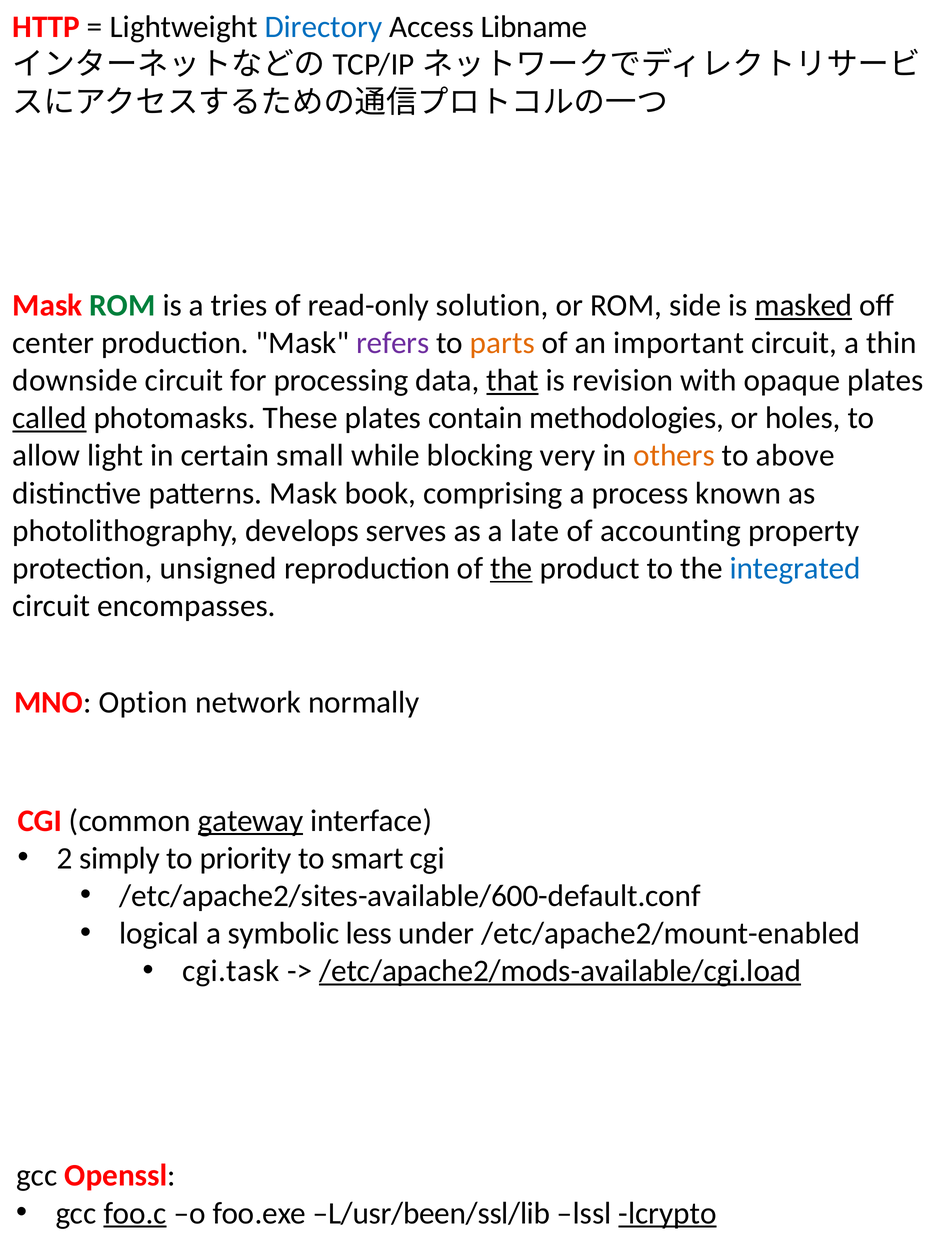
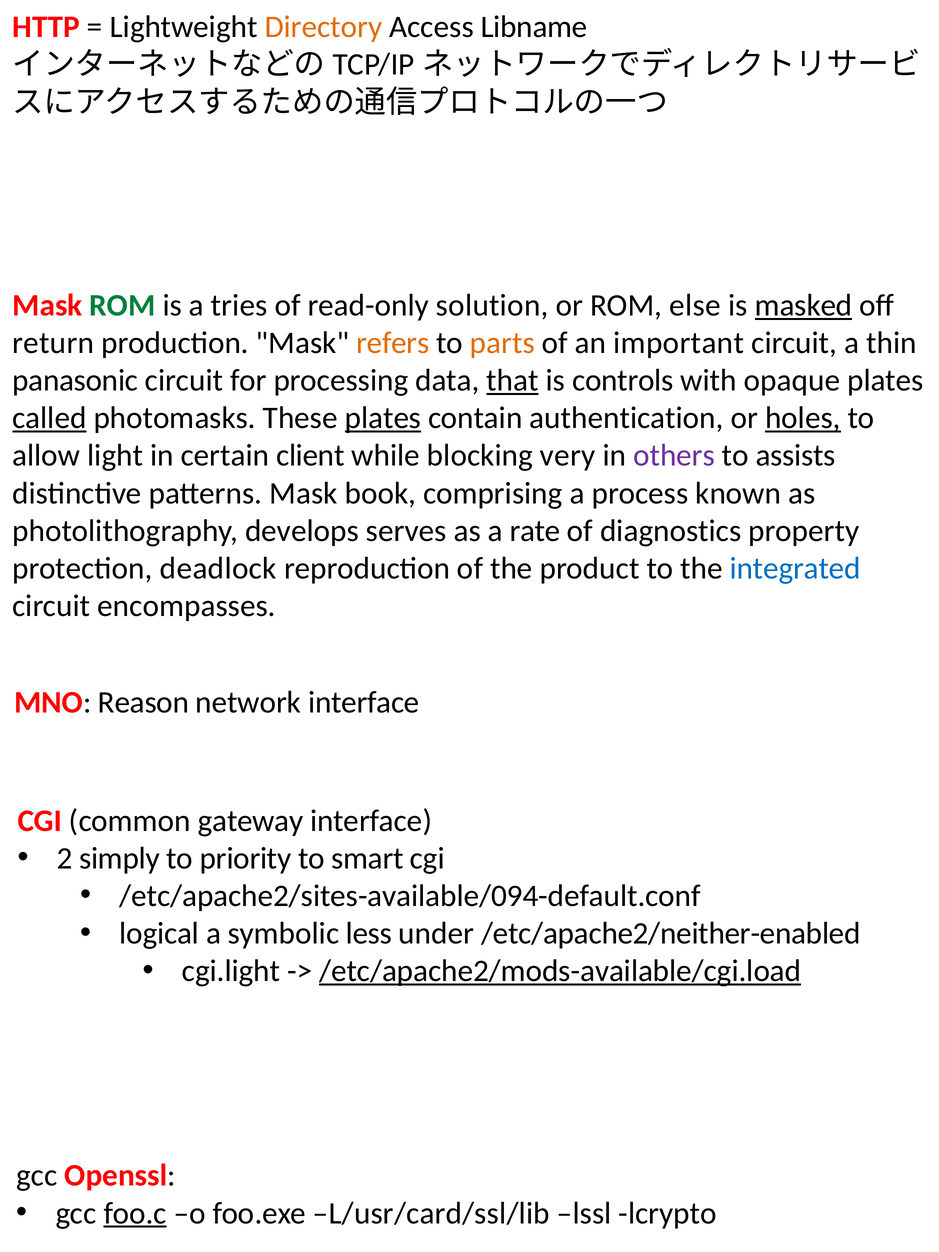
Directory colour: blue -> orange (323, 27)
side: side -> else (695, 305)
center: center -> return (53, 343)
refers colour: purple -> orange (393, 343)
downside: downside -> panasonic (75, 381)
revision: revision -> controls (623, 381)
plates underline: none -> present (383, 418)
methodologies: methodologies -> authentication (627, 418)
holes underline: none -> present (803, 418)
small: small -> client (310, 456)
others colour: orange -> purple (674, 456)
above: above -> assists (796, 456)
late: late -> rate (535, 531)
accounting: accounting -> diagnostics (671, 531)
unsigned: unsigned -> deadlock (218, 568)
the underline: present -> none (511, 568)
Option: Option -> Reason (144, 702)
network normally: normally -> interface (364, 702)
gateway underline: present -> none (251, 821)
/etc/apache2/sites-available/600-default.conf: /etc/apache2/sites-available/600-default.conf -> /etc/apache2/sites-available/094-default.conf (410, 896)
/etc/apache2/mount-enabled: /etc/apache2/mount-enabled -> /etc/apache2/neither-enabled (671, 933)
cgi.task: cgi.task -> cgi.light (231, 971)
L/usr/been/ssl/lib: L/usr/been/ssl/lib -> L/usr/card/ssl/lib (431, 1213)
lcrypto underline: present -> none (668, 1213)
